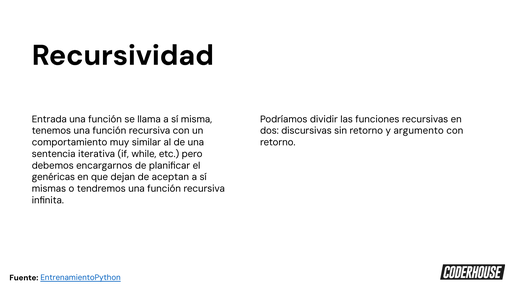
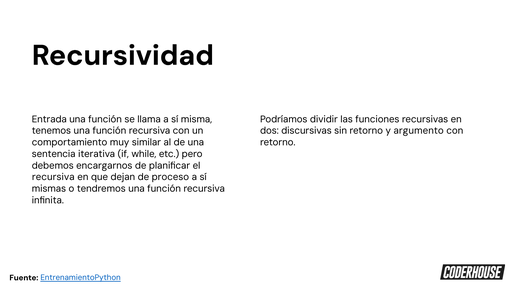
genéricas: genéricas -> recursiva (53, 177)
aceptan: aceptan -> proceso (170, 177)
